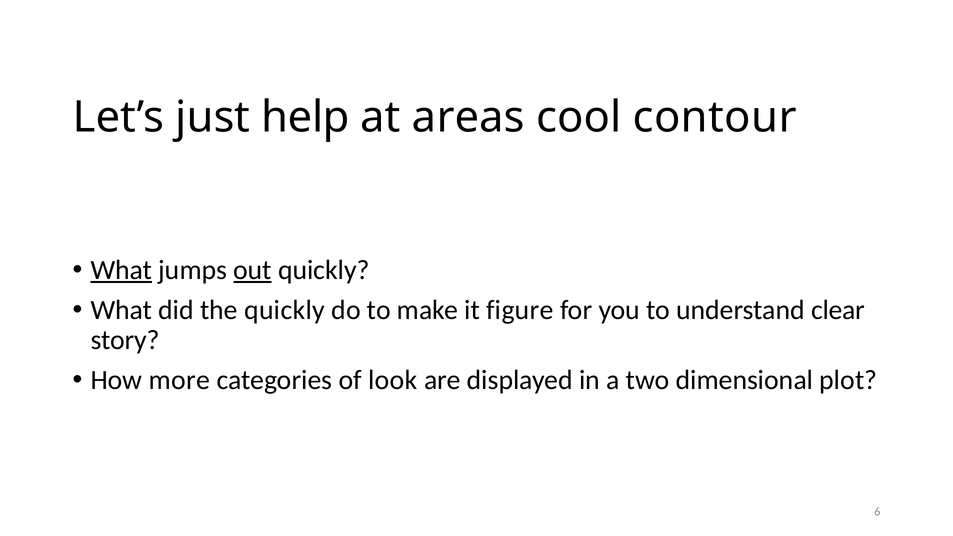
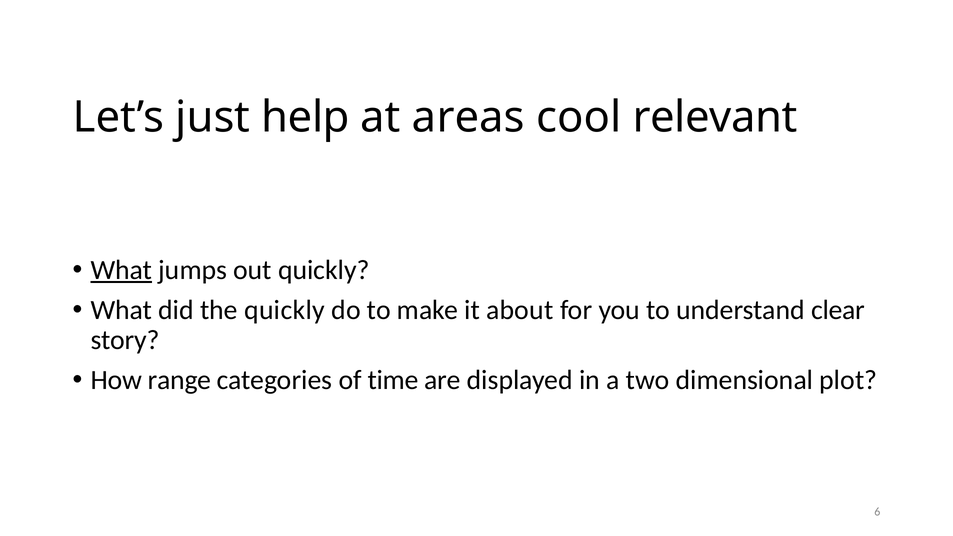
contour: contour -> relevant (715, 117)
out underline: present -> none (253, 270)
figure: figure -> about (520, 310)
more: more -> range (180, 380)
look: look -> time (393, 380)
